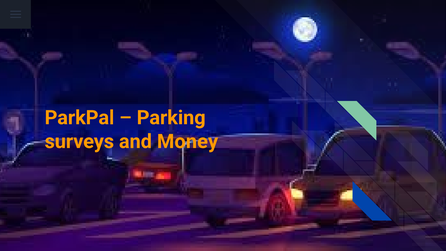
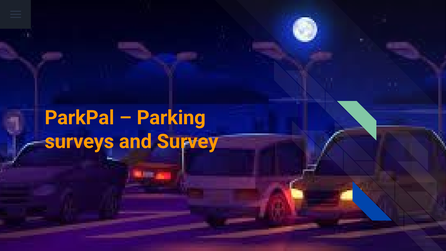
Money: Money -> Survey (188, 141)
